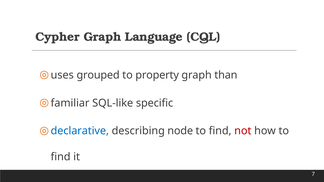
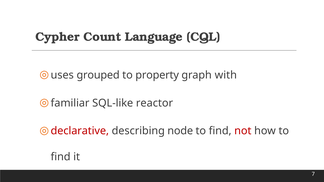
Cypher Graph: Graph -> Count (102, 37)
than: than -> with (226, 75)
specific: specific -> reactor (155, 103)
declarative colour: blue -> red (80, 131)
